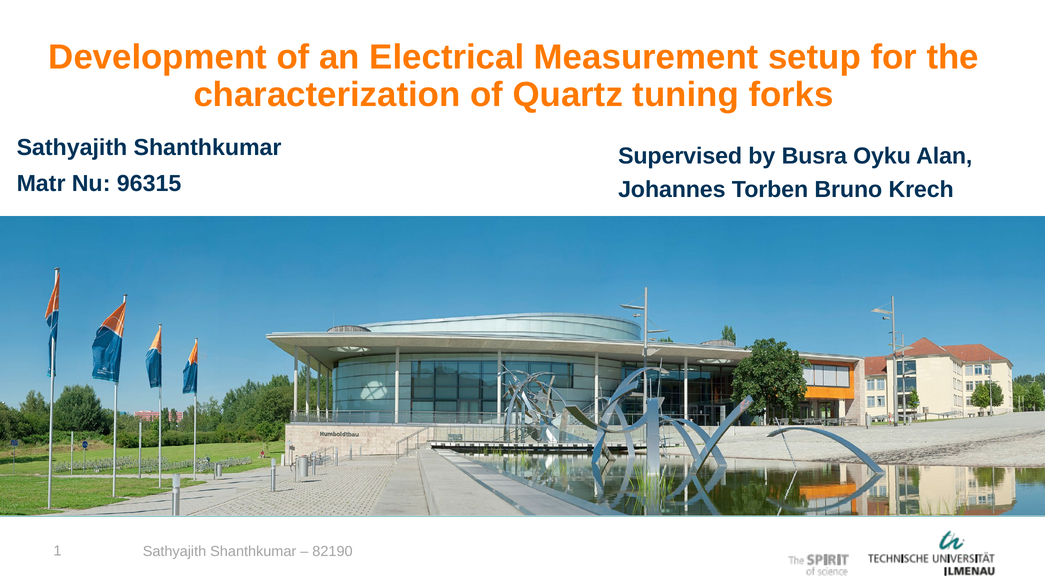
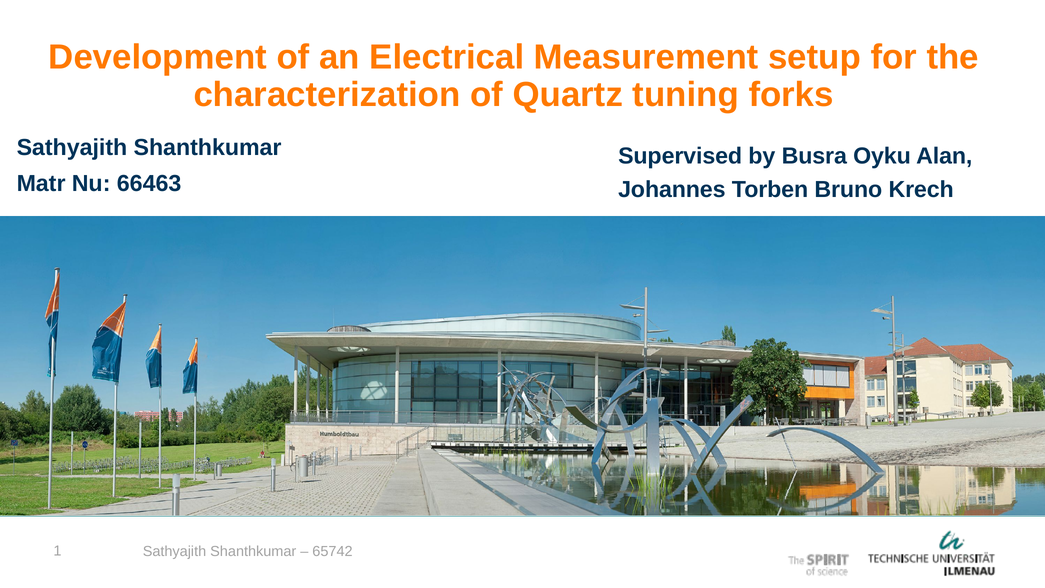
96315: 96315 -> 66463 (149, 183)
82190: 82190 -> 65742 (332, 551)
